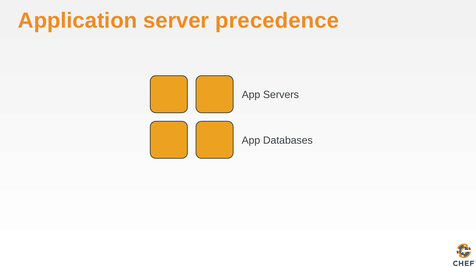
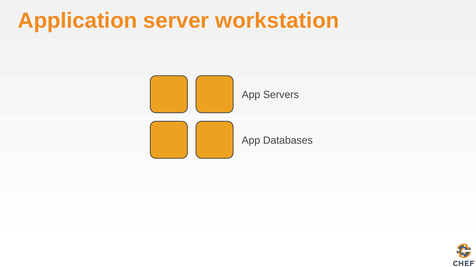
precedence: precedence -> workstation (277, 21)
